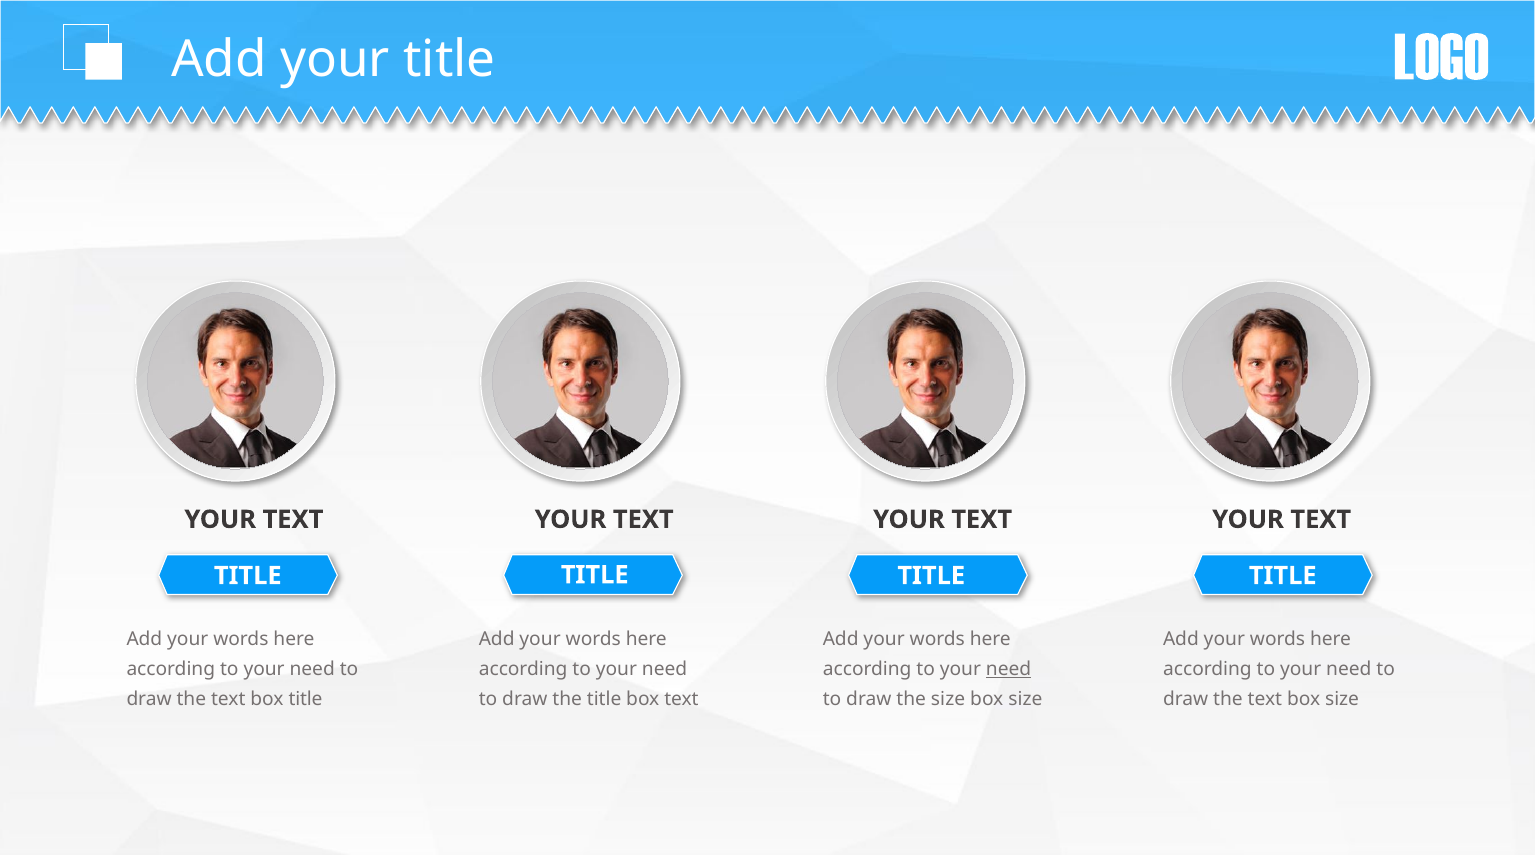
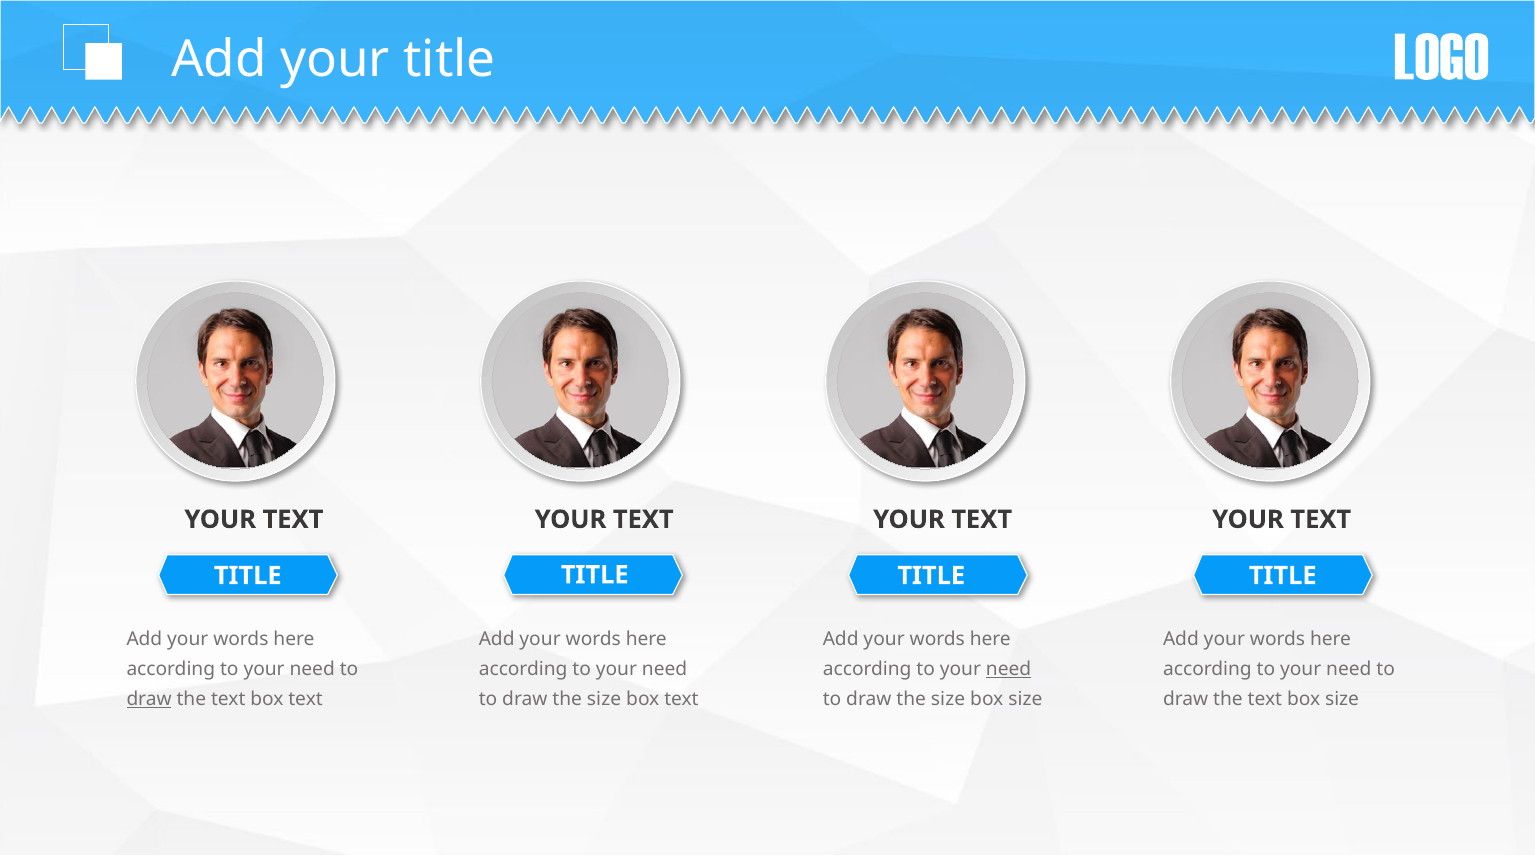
draw underline: none -> present (149, 699)
text box title: title -> text (306, 699)
title: title -> size (604, 699)
